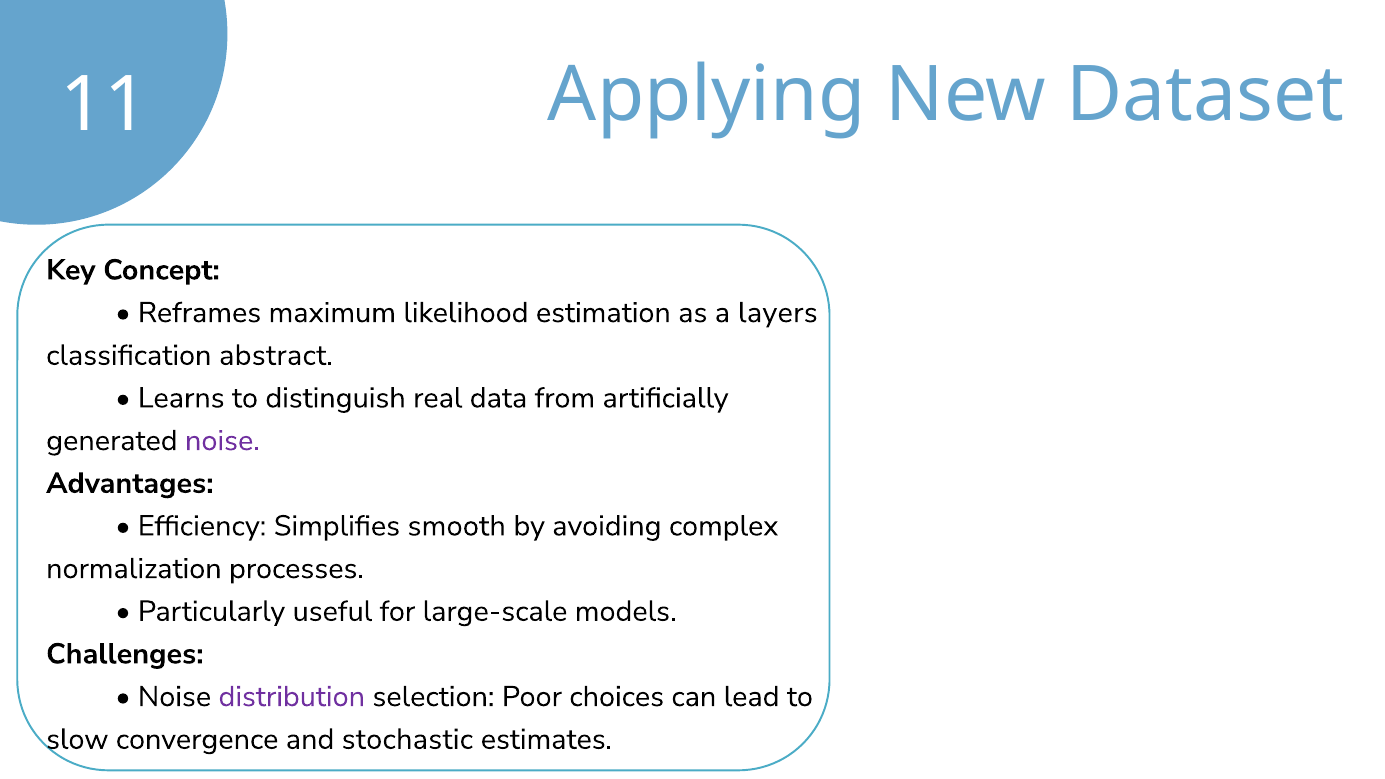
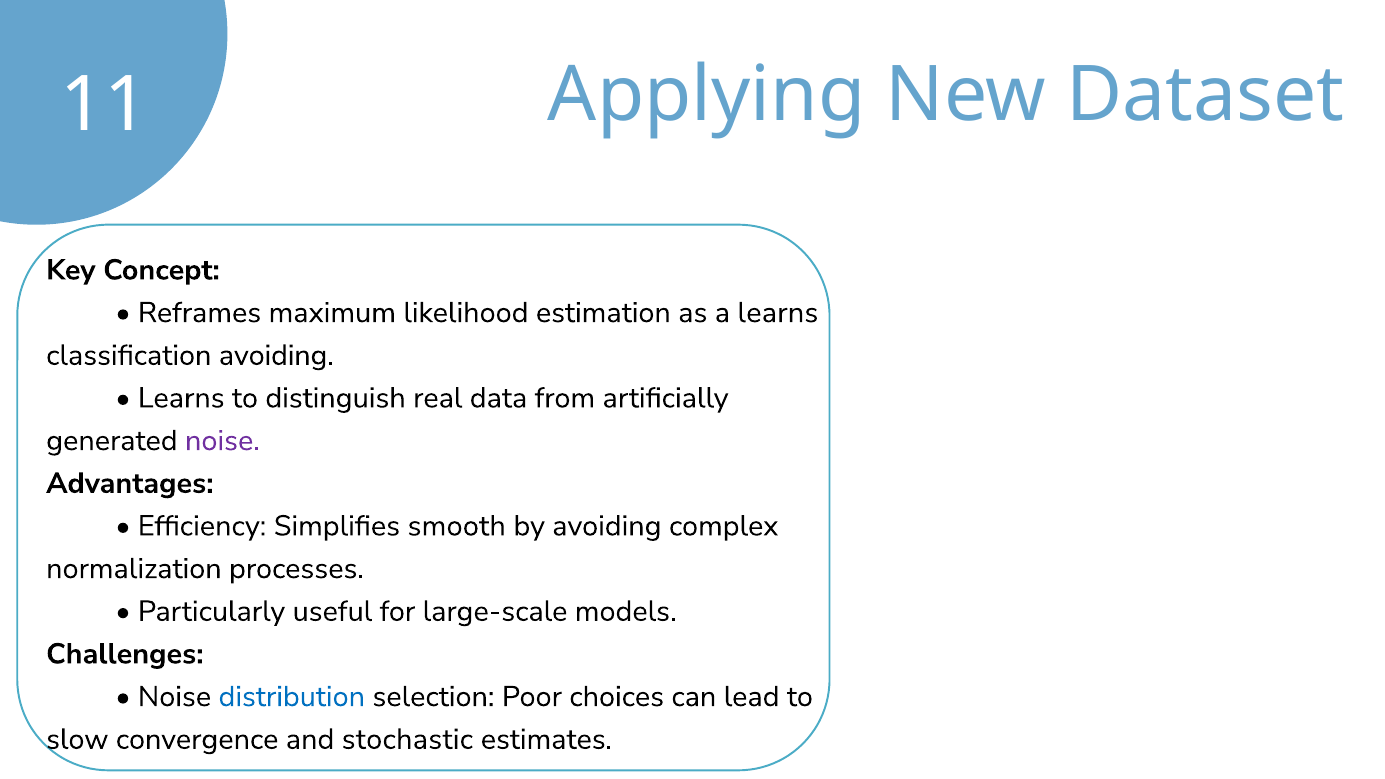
a layers: layers -> learns (778, 313)
classification abstract: abstract -> avoiding (276, 355)
distribution colour: purple -> blue (292, 697)
